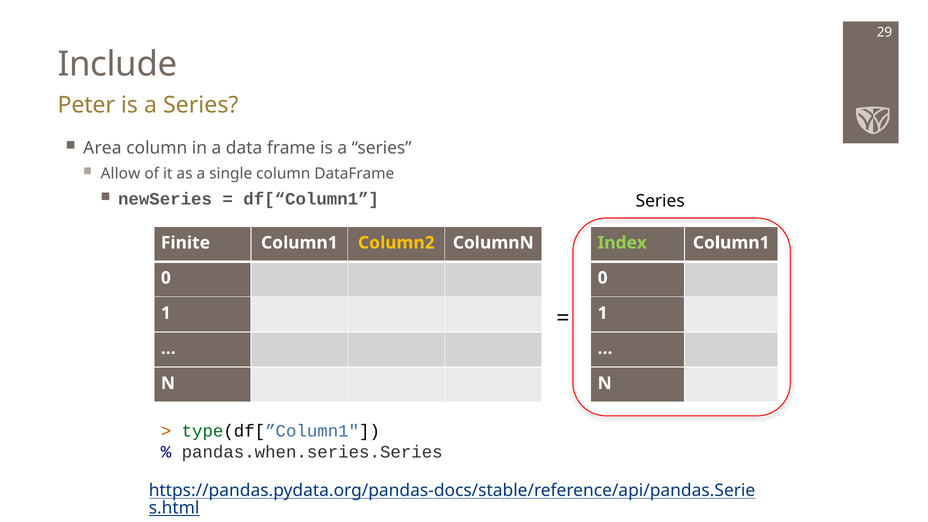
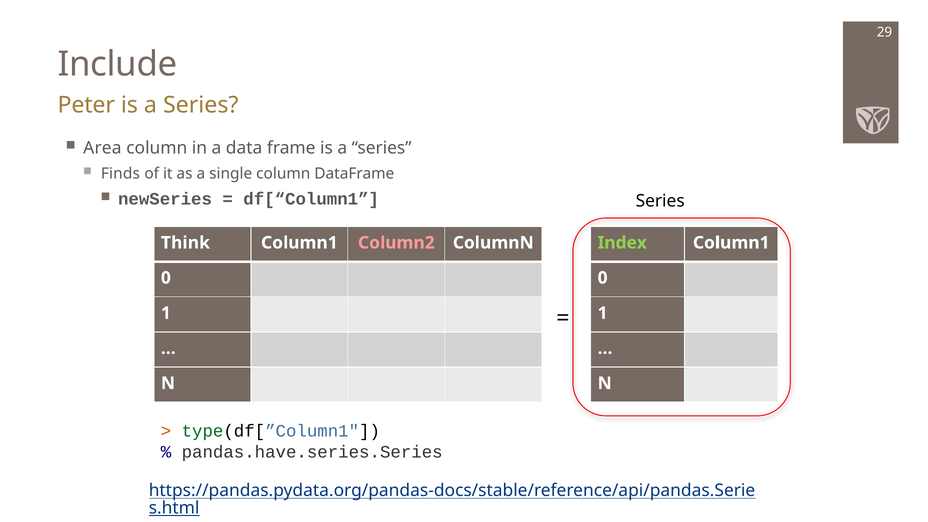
Allow: Allow -> Finds (120, 174)
Finite: Finite -> Think (185, 243)
Column2 colour: yellow -> pink (396, 243)
pandas.when.series.Series: pandas.when.series.Series -> pandas.have.series.Series (312, 452)
